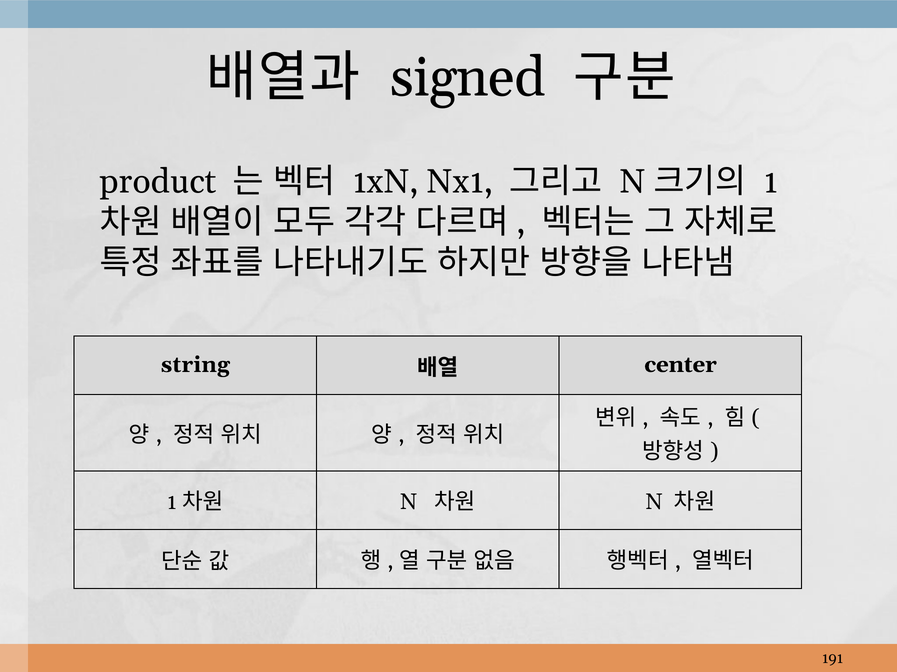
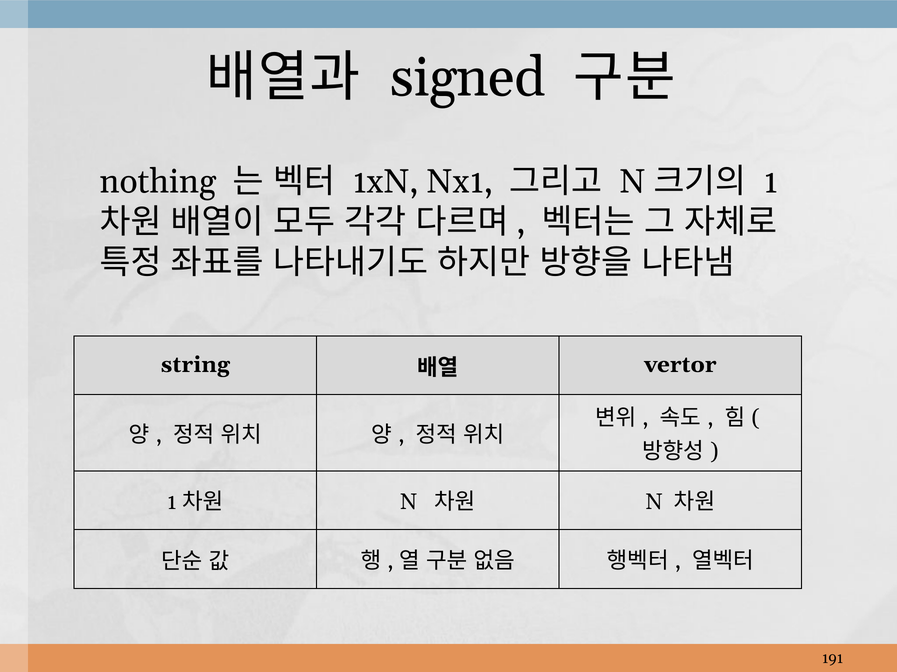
product: product -> nothing (158, 182)
center: center -> vertor (680, 365)
